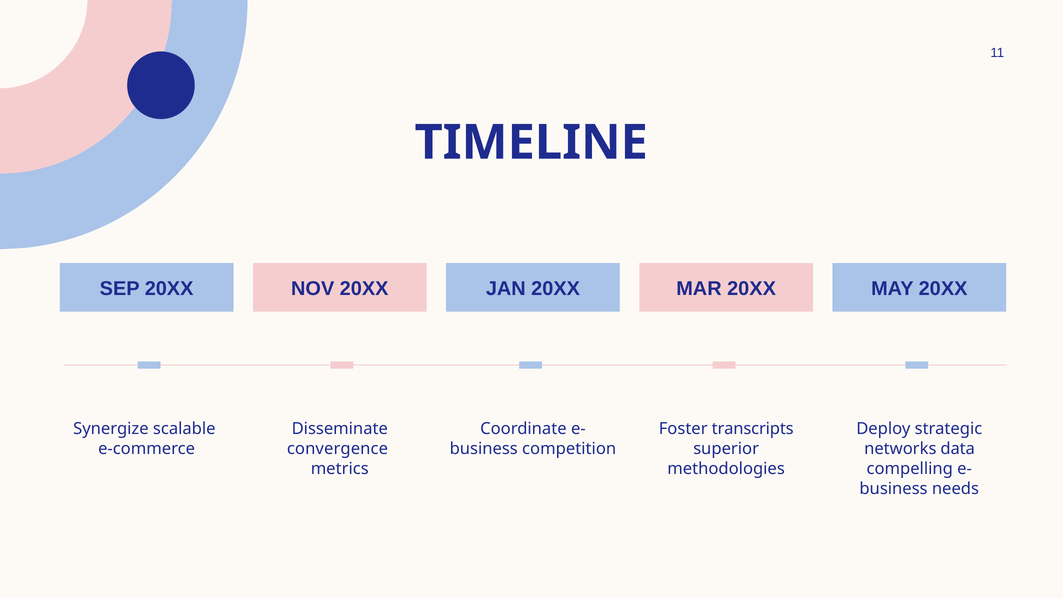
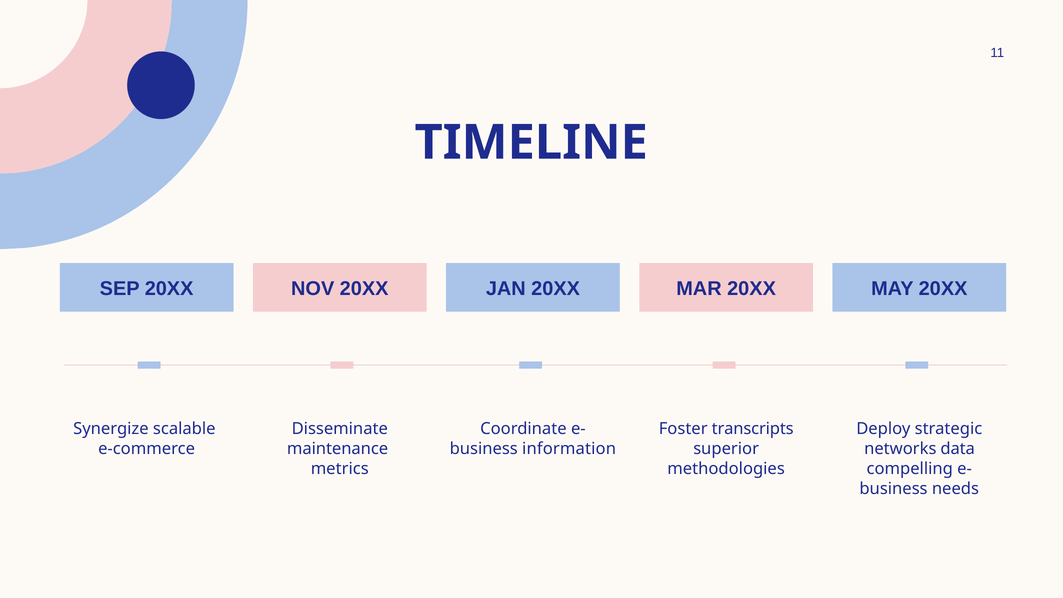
convergence: convergence -> maintenance (338, 449)
competition: competition -> information (569, 449)
